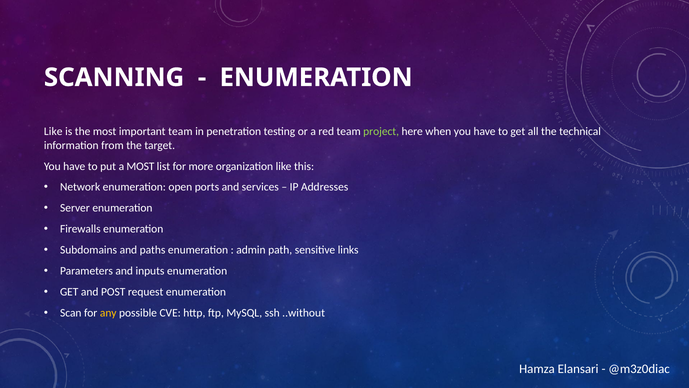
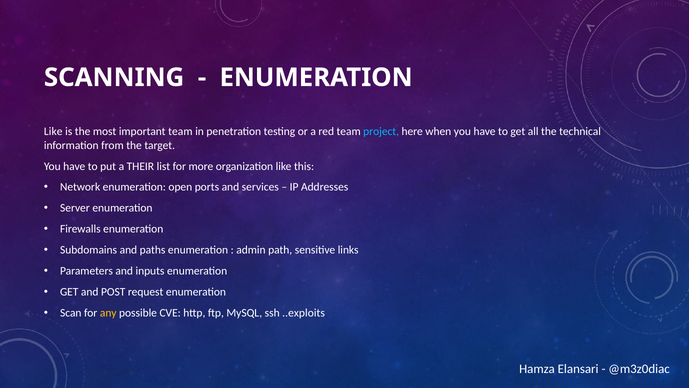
project colour: light green -> light blue (381, 131)
a MOST: MOST -> THEIR (140, 166)
..without: ..without -> ..exploits (304, 313)
